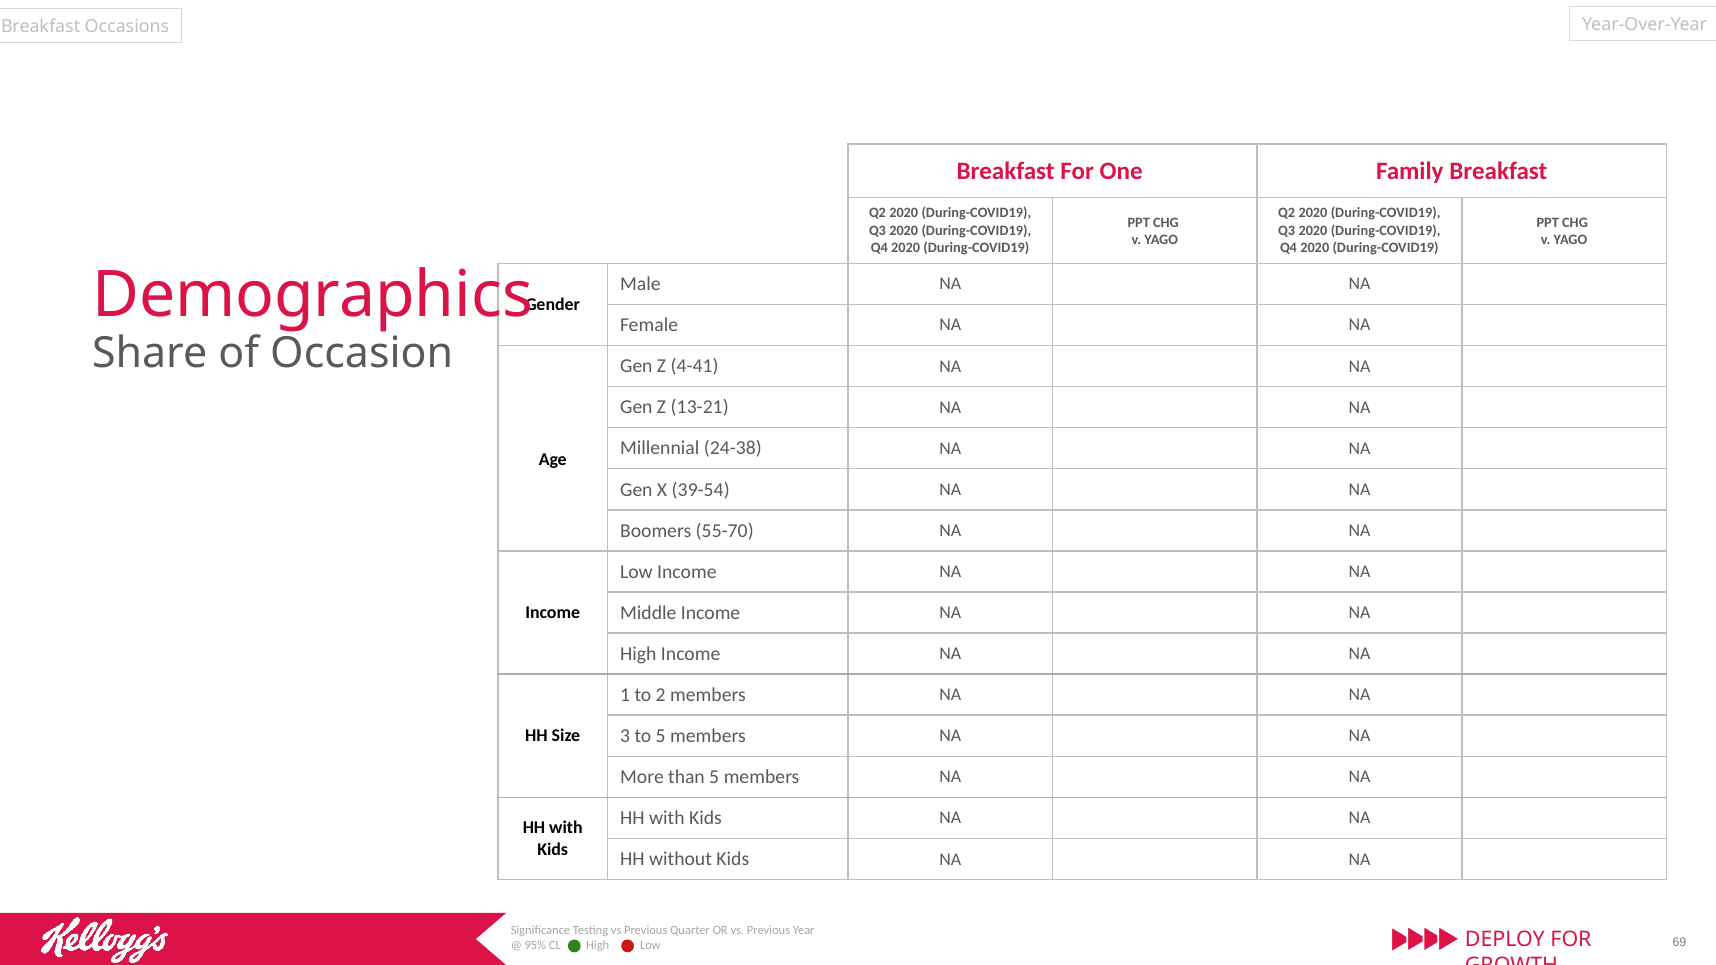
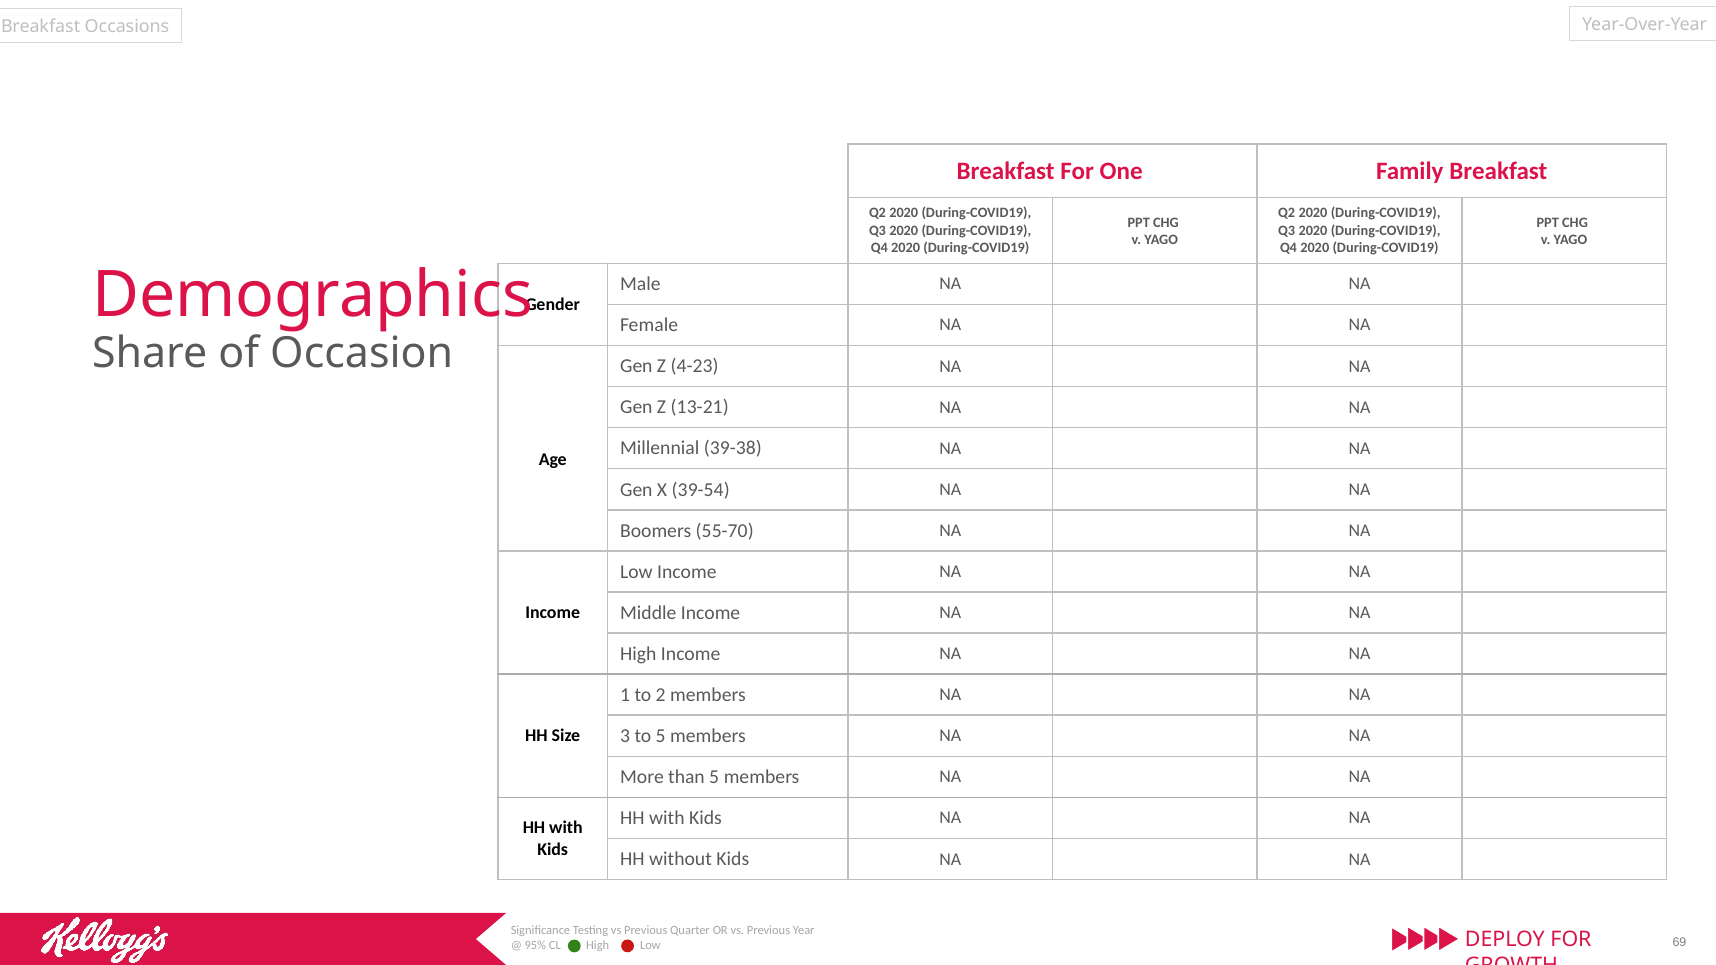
4-41: 4-41 -> 4-23 (695, 366)
24-38: 24-38 -> 39-38 (733, 449)
